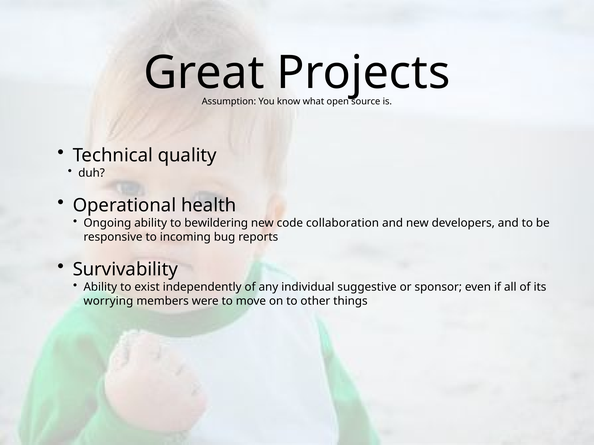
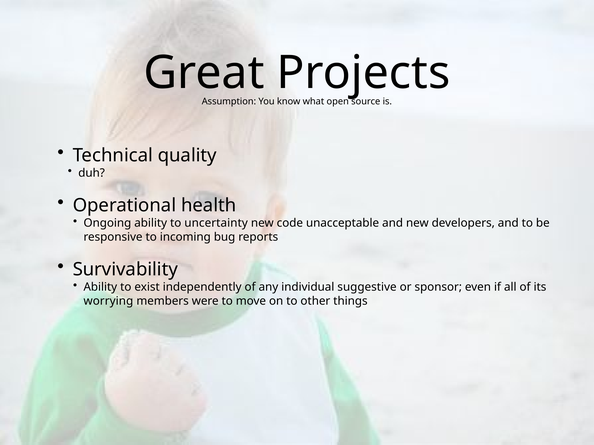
bewildering: bewildering -> uncertainty (216, 223)
collaboration: collaboration -> unacceptable (343, 223)
